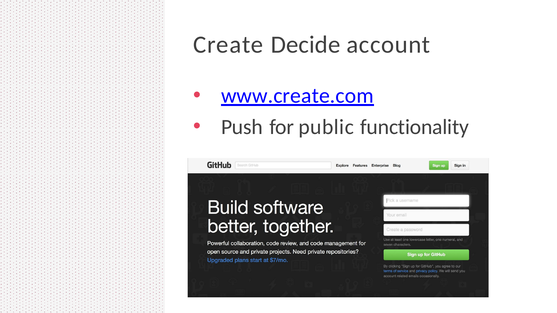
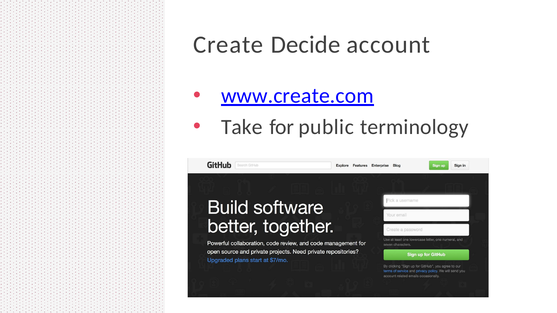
Push: Push -> Take (242, 127)
functionality: functionality -> terminology (414, 127)
